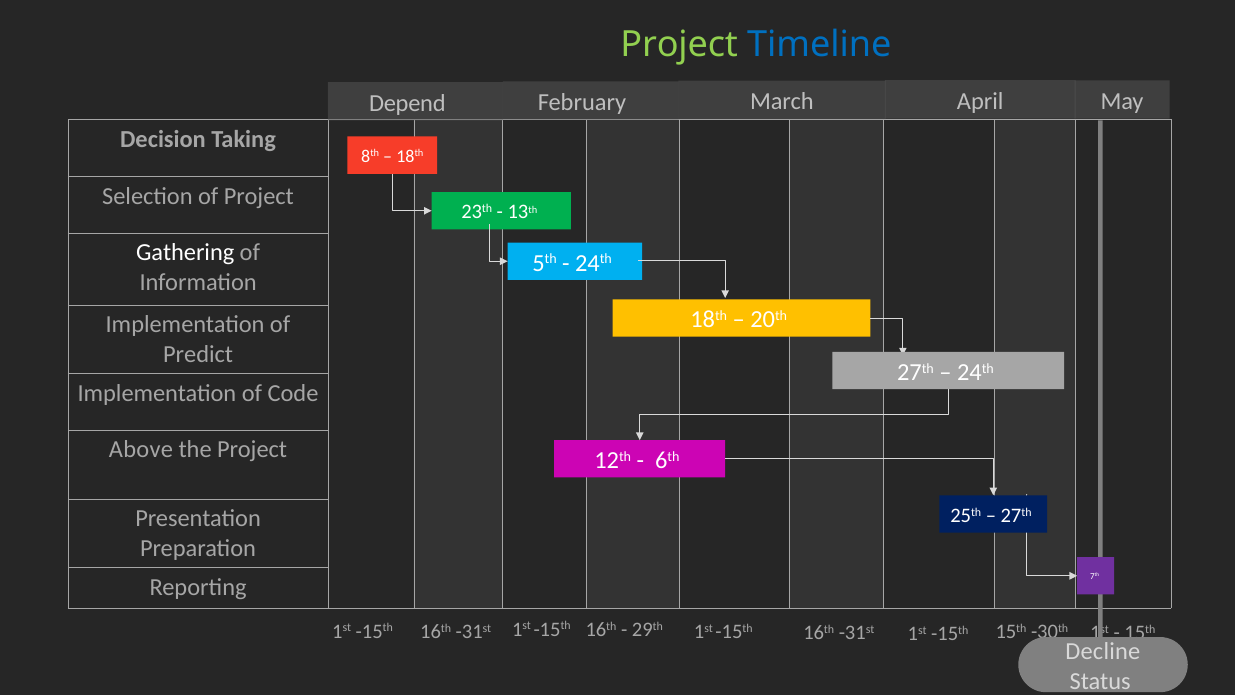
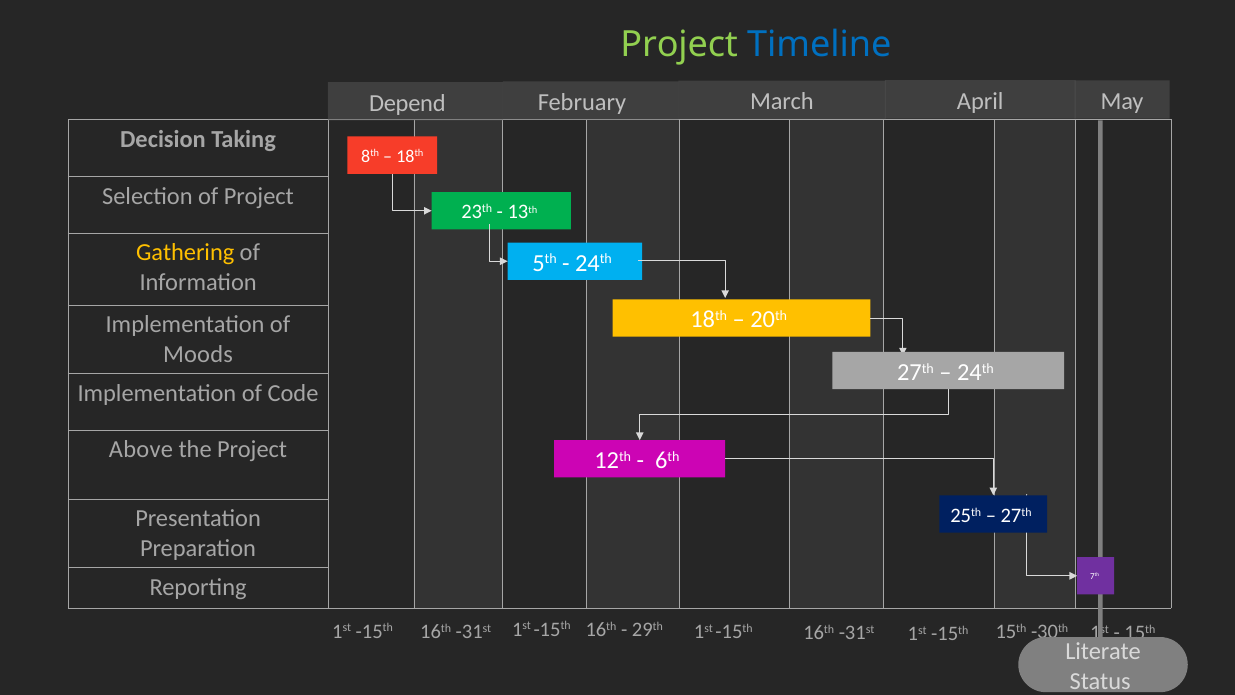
Gathering colour: white -> yellow (185, 253)
Predict: Predict -> Moods (198, 354)
Decline: Decline -> Literate (1103, 651)
